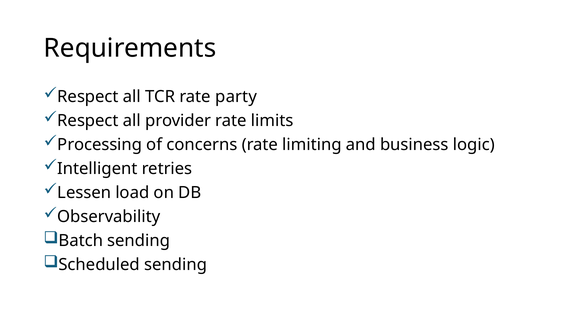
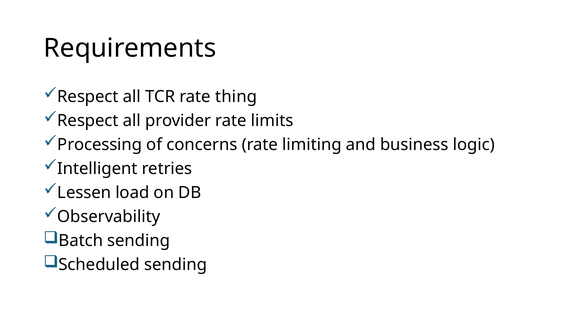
party: party -> thing (236, 97)
